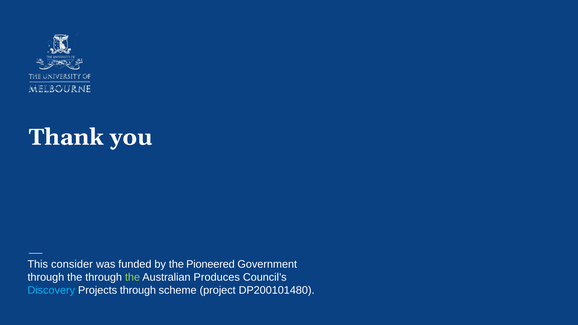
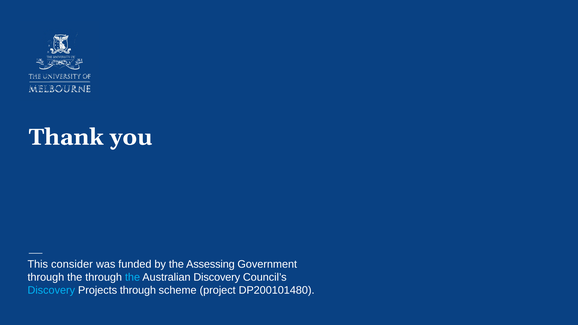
Pioneered: Pioneered -> Assessing (210, 264)
the colour: light green -> light blue (133, 277)
Australian Produces: Produces -> Discovery (217, 277)
